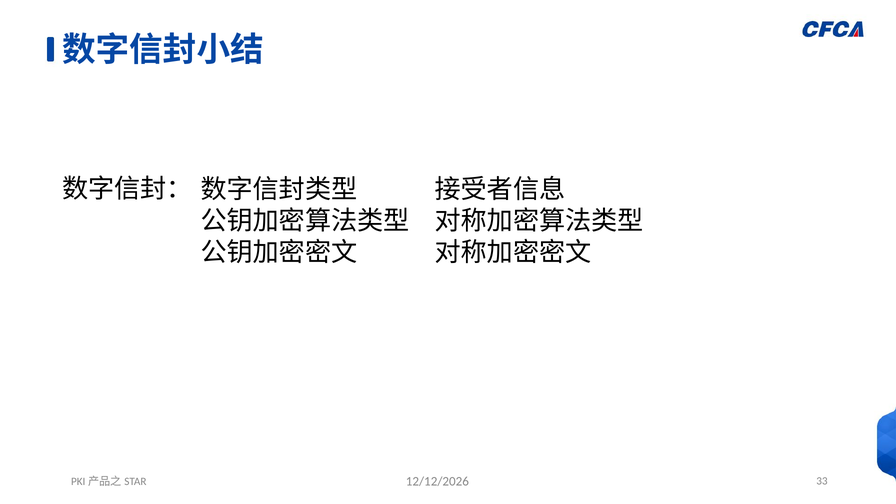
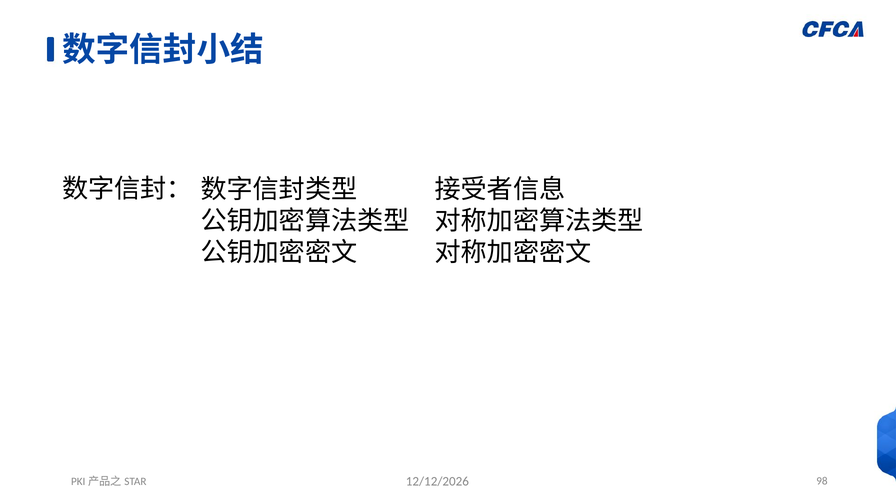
33: 33 -> 98 (822, 481)
